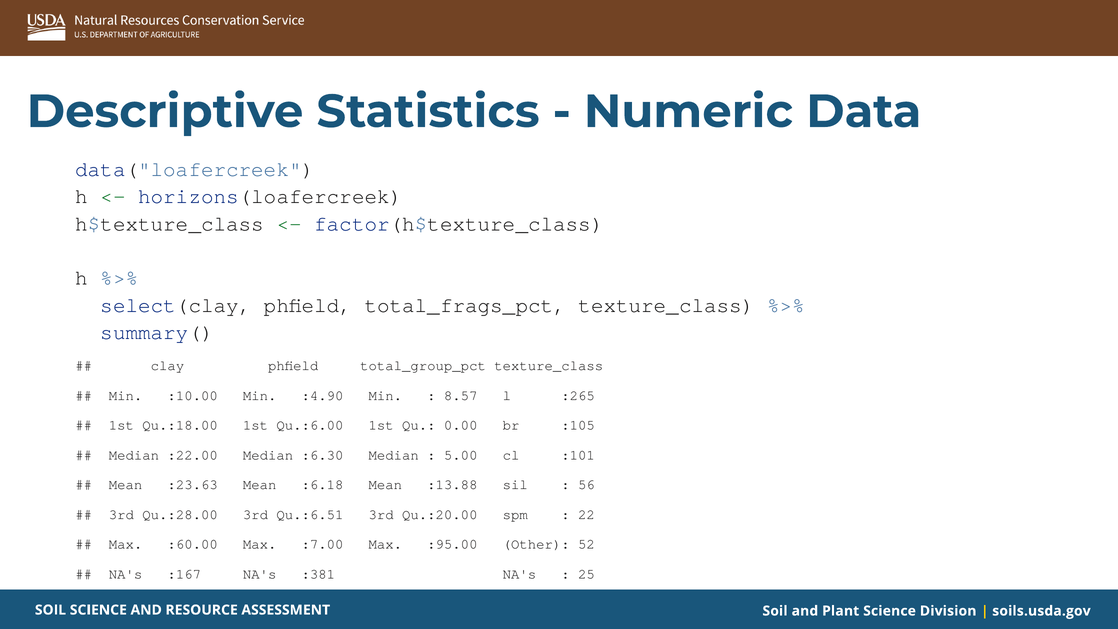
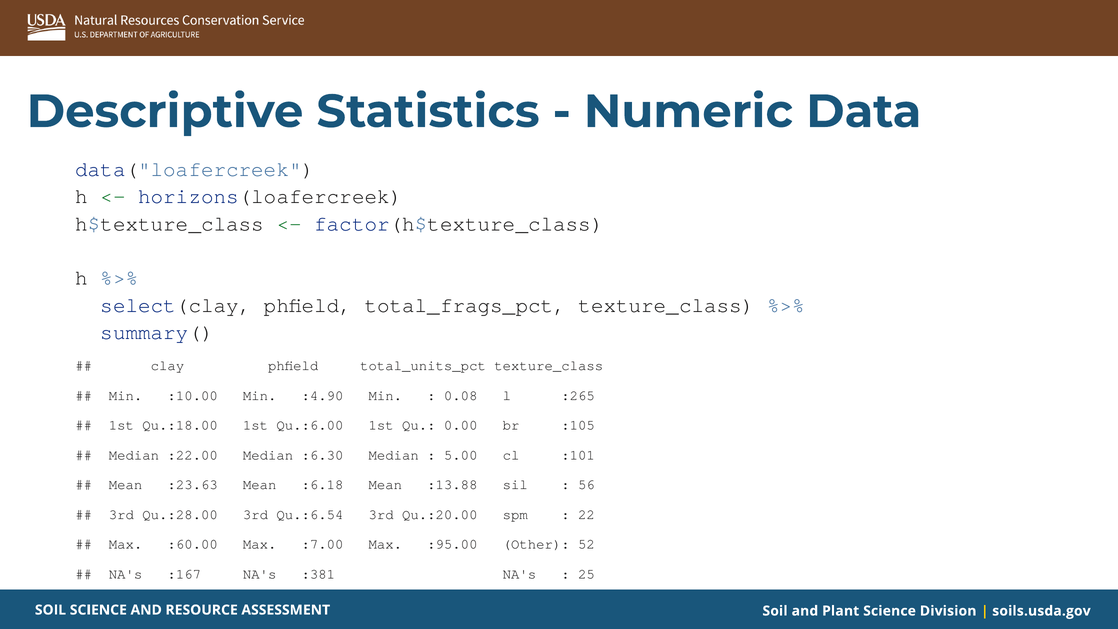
total_group_pct: total_group_pct -> total_units_pct (423, 366)
8.57: 8.57 -> 0.08 (461, 395)
Qu.:6.51: Qu.:6.51 -> Qu.:6.54 (310, 514)
